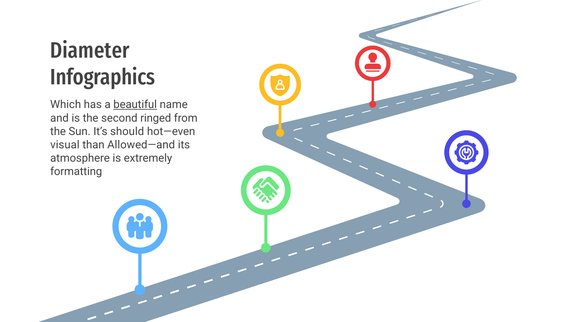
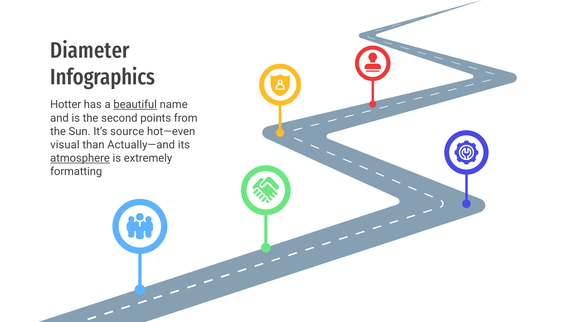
Which: Which -> Hotter (66, 105)
ringed: ringed -> points (156, 118)
should: should -> source (127, 131)
Allowed—and: Allowed—and -> Actually—and (141, 145)
atmosphere underline: none -> present (80, 158)
